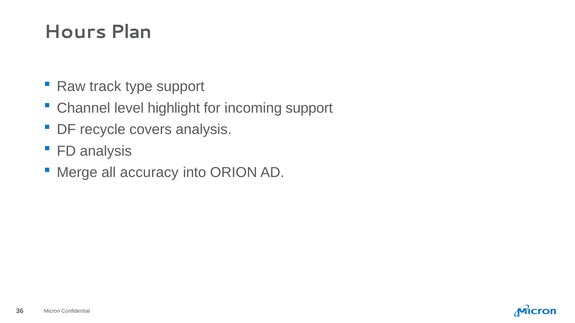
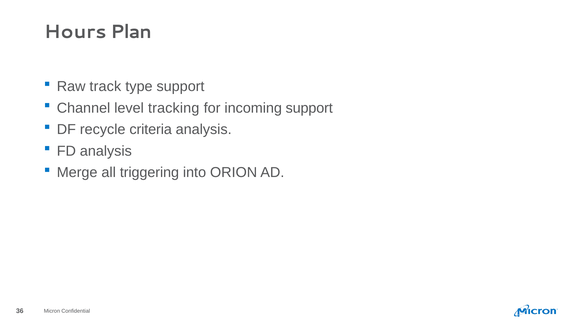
highlight: highlight -> tracking (174, 108)
covers: covers -> criteria (151, 130)
accuracy: accuracy -> triggering (149, 173)
